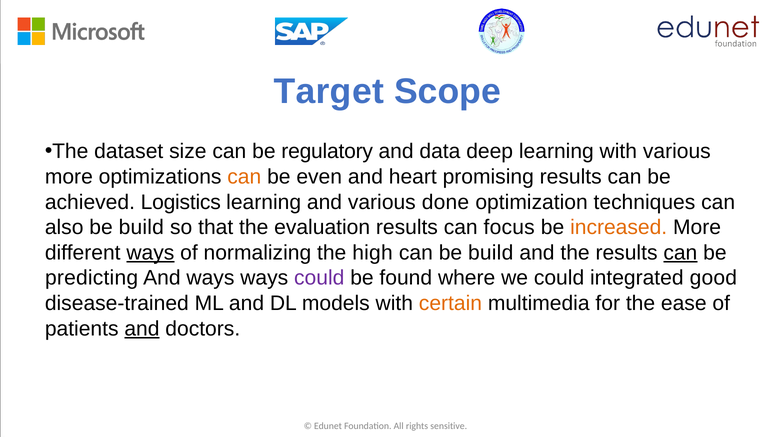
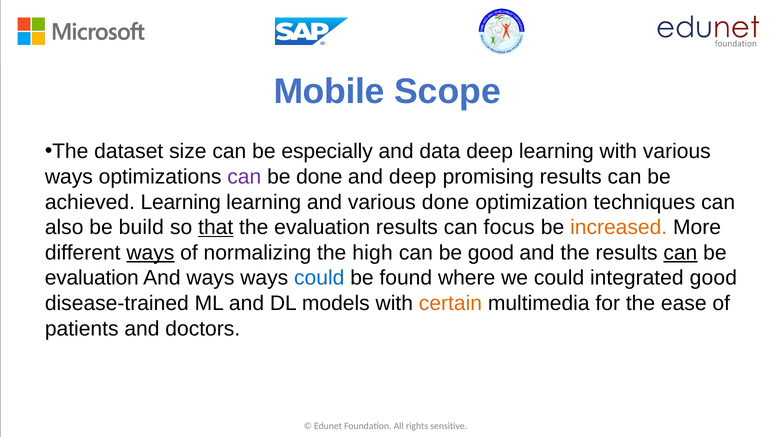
Target: Target -> Mobile (329, 91)
regulatory: regulatory -> especially (327, 151)
more: more -> ways (69, 177)
can colour: orange -> purple (244, 177)
be even: even -> done (319, 177)
and heart: heart -> deep (413, 177)
achieved Logistics: Logistics -> Learning (181, 202)
that underline: none -> present (216, 227)
can be build: build -> good (491, 253)
predicting: predicting -> evaluation (92, 278)
could colour: purple -> blue (319, 278)
and underline: present -> none (142, 329)
